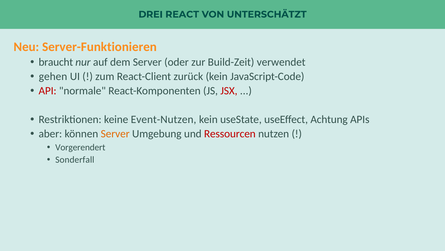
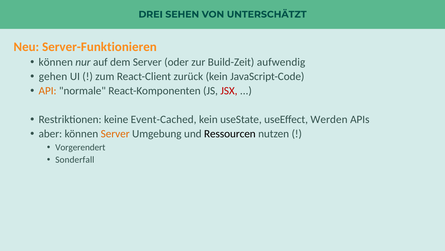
REACT: REACT -> SEHEN (182, 14)
braucht: braucht -> können (56, 62)
verwendet: verwendet -> aufwendig (281, 62)
API colour: red -> orange (48, 91)
Event-Nutzen: Event-Nutzen -> Event-Cached (164, 119)
Achtung: Achtung -> Werden (329, 119)
Ressourcen colour: red -> black (230, 134)
